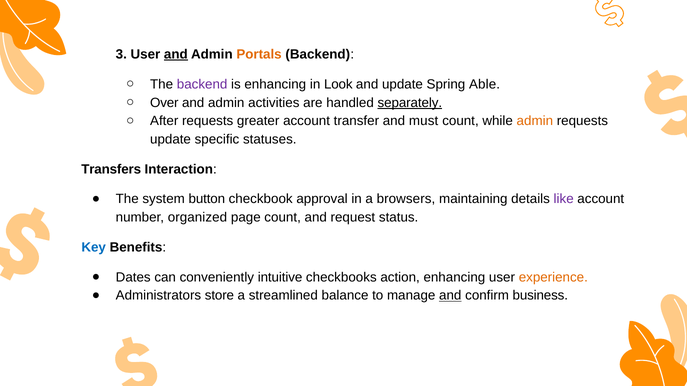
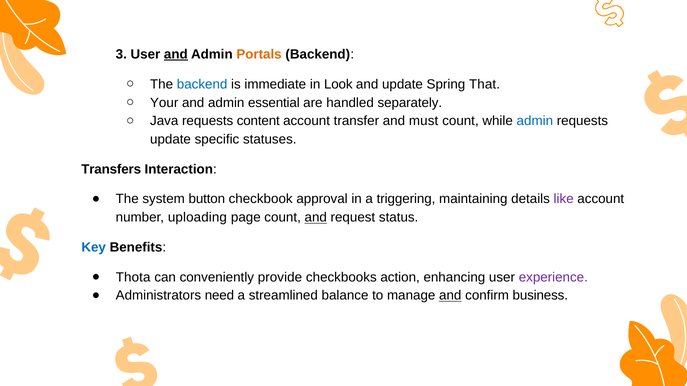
backend colour: purple -> blue (202, 84)
is enhancing: enhancing -> immediate (275, 84)
Able: Able -> That (485, 84)
Over: Over -> Your (164, 103)
activities: activities -> essential (274, 103)
separately underline: present -> none (410, 103)
After: After -> Java (164, 121)
greater: greater -> content (258, 121)
admin colour: orange -> blue (535, 121)
browsers: browsers -> triggering (406, 199)
organized: organized -> uploading (197, 218)
and underline: none -> present (316, 218)
Dates: Dates -> Thota (133, 277)
intuitive: intuitive -> provide (280, 277)
experience colour: orange -> purple (553, 277)
store: store -> need (219, 296)
